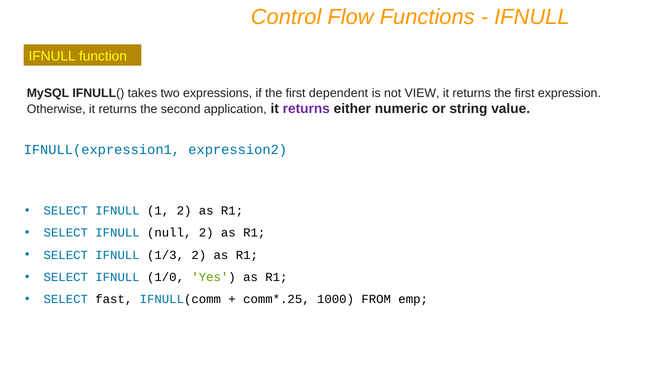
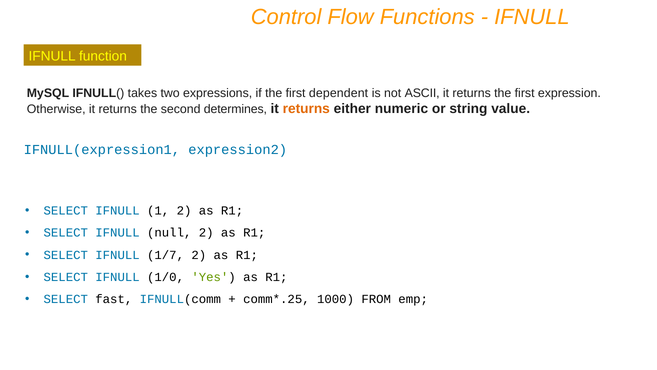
VIEW: VIEW -> ASCII (422, 93)
application: application -> determines (235, 109)
returns colour: purple -> orange (306, 109)
1/3: 1/3 -> 1/7 (166, 255)
